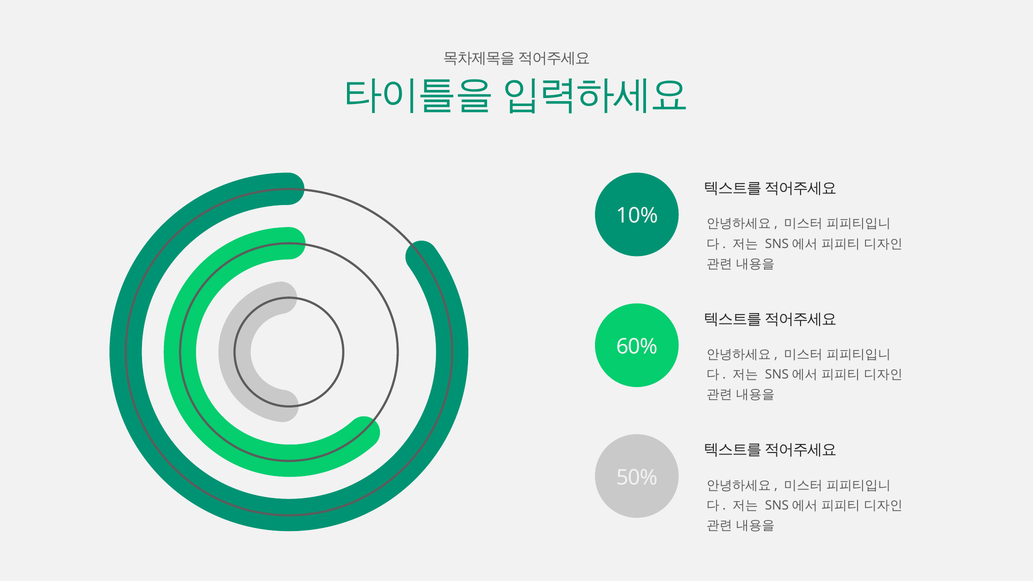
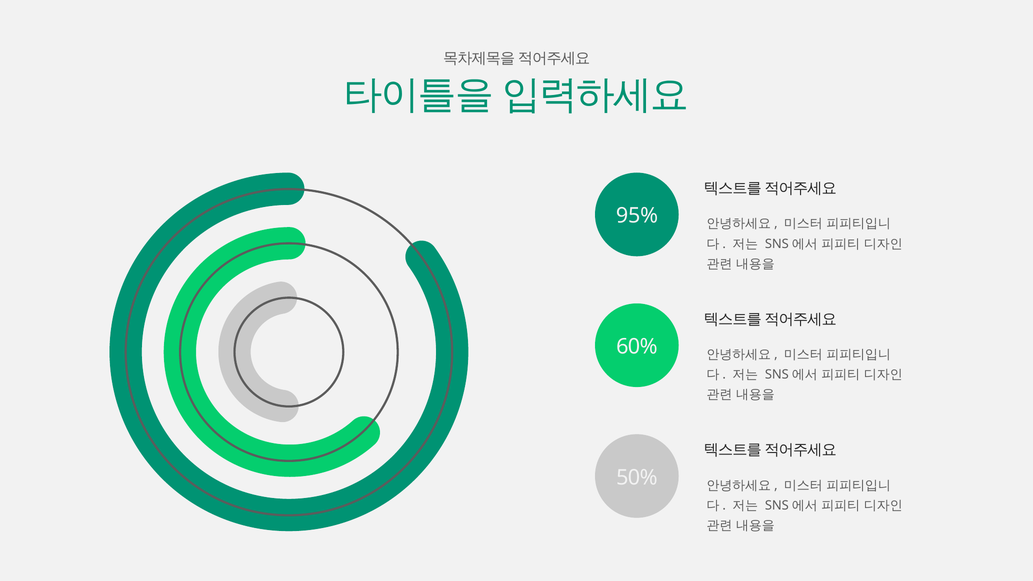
10%: 10% -> 95% (637, 216)
